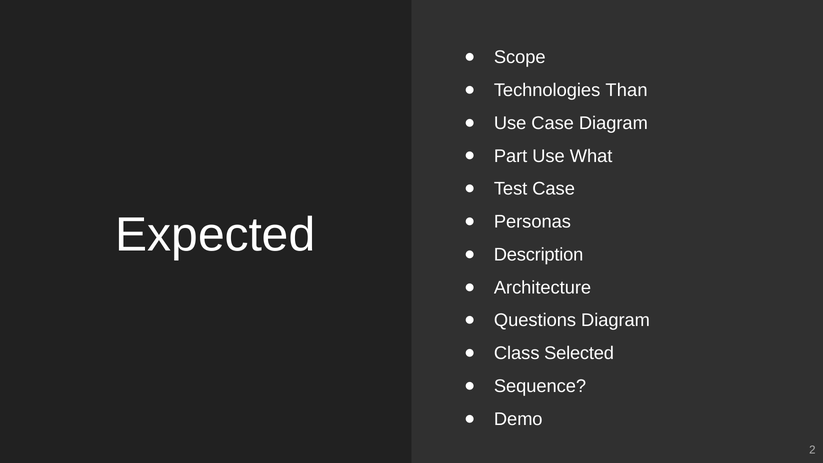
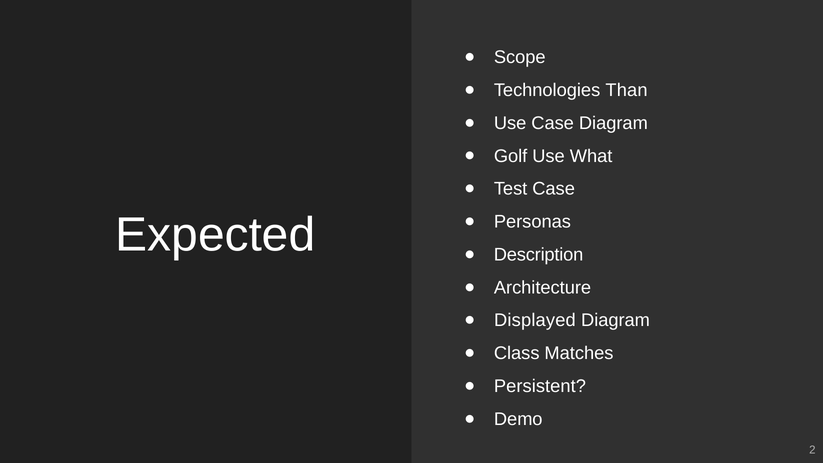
Part: Part -> Golf (511, 156)
Questions: Questions -> Displayed (535, 320)
Selected: Selected -> Matches (579, 353)
Sequence: Sequence -> Persistent (540, 386)
